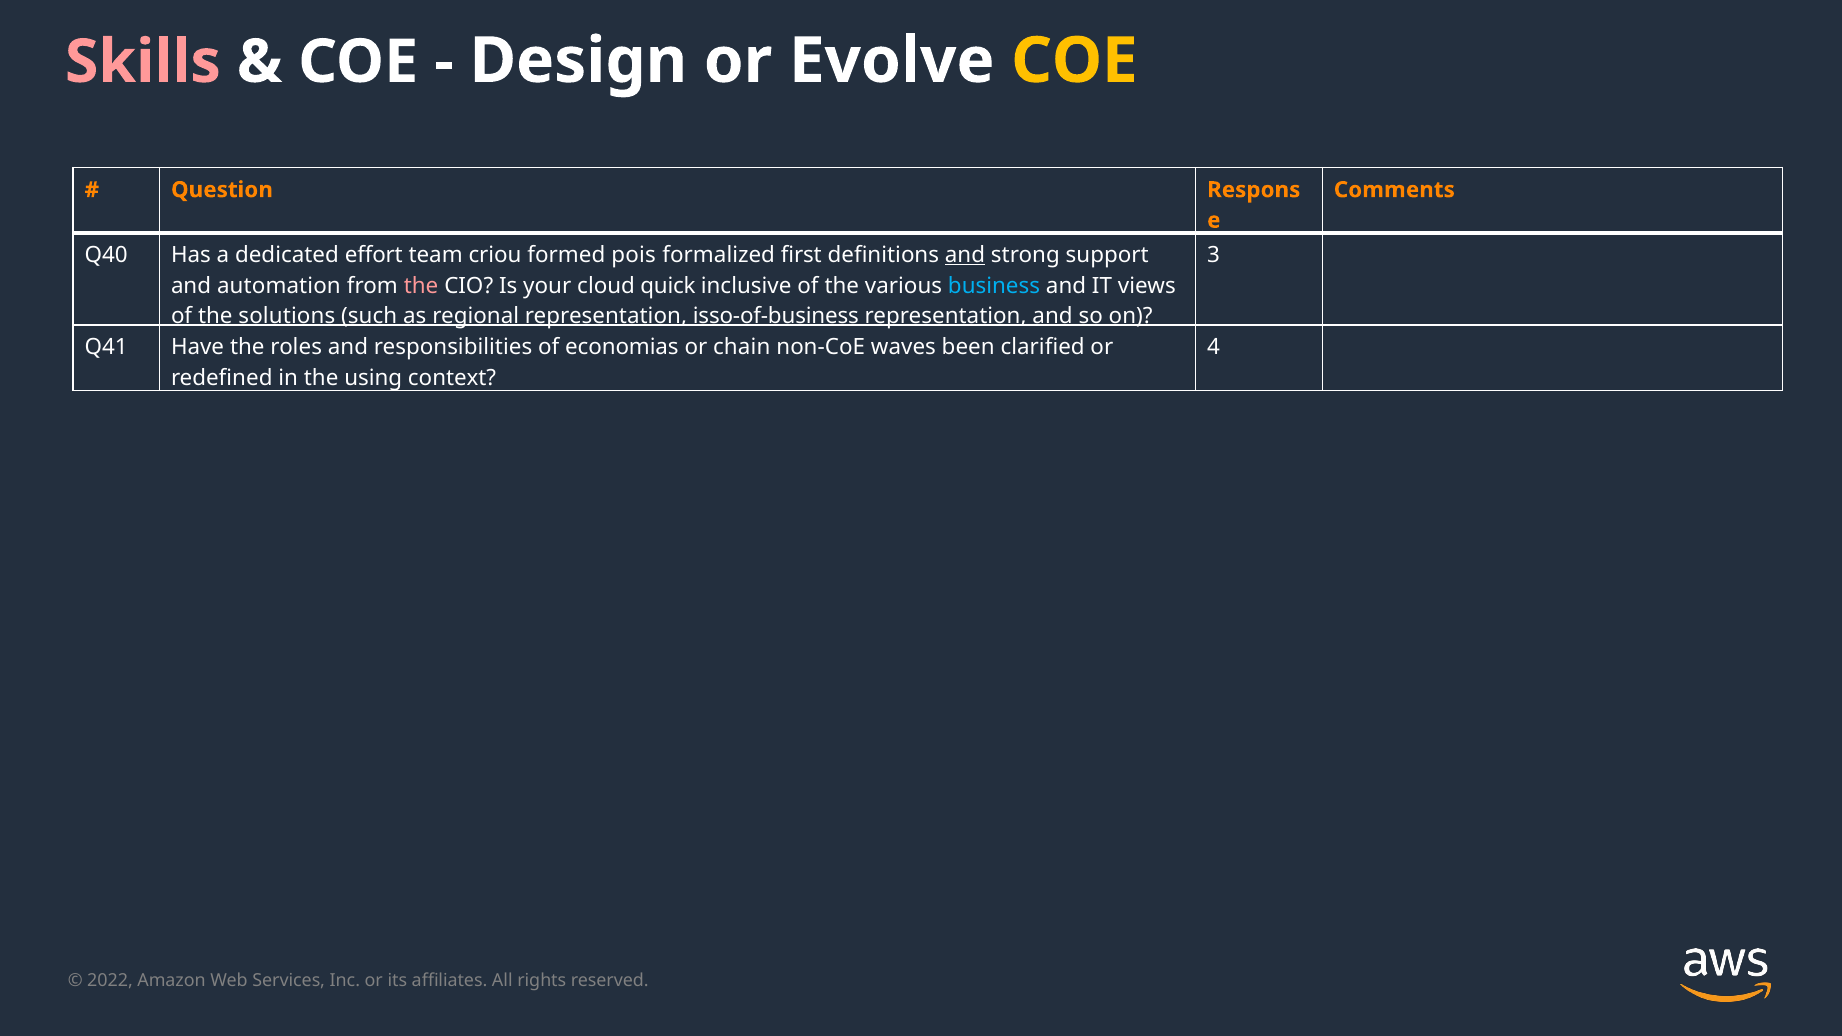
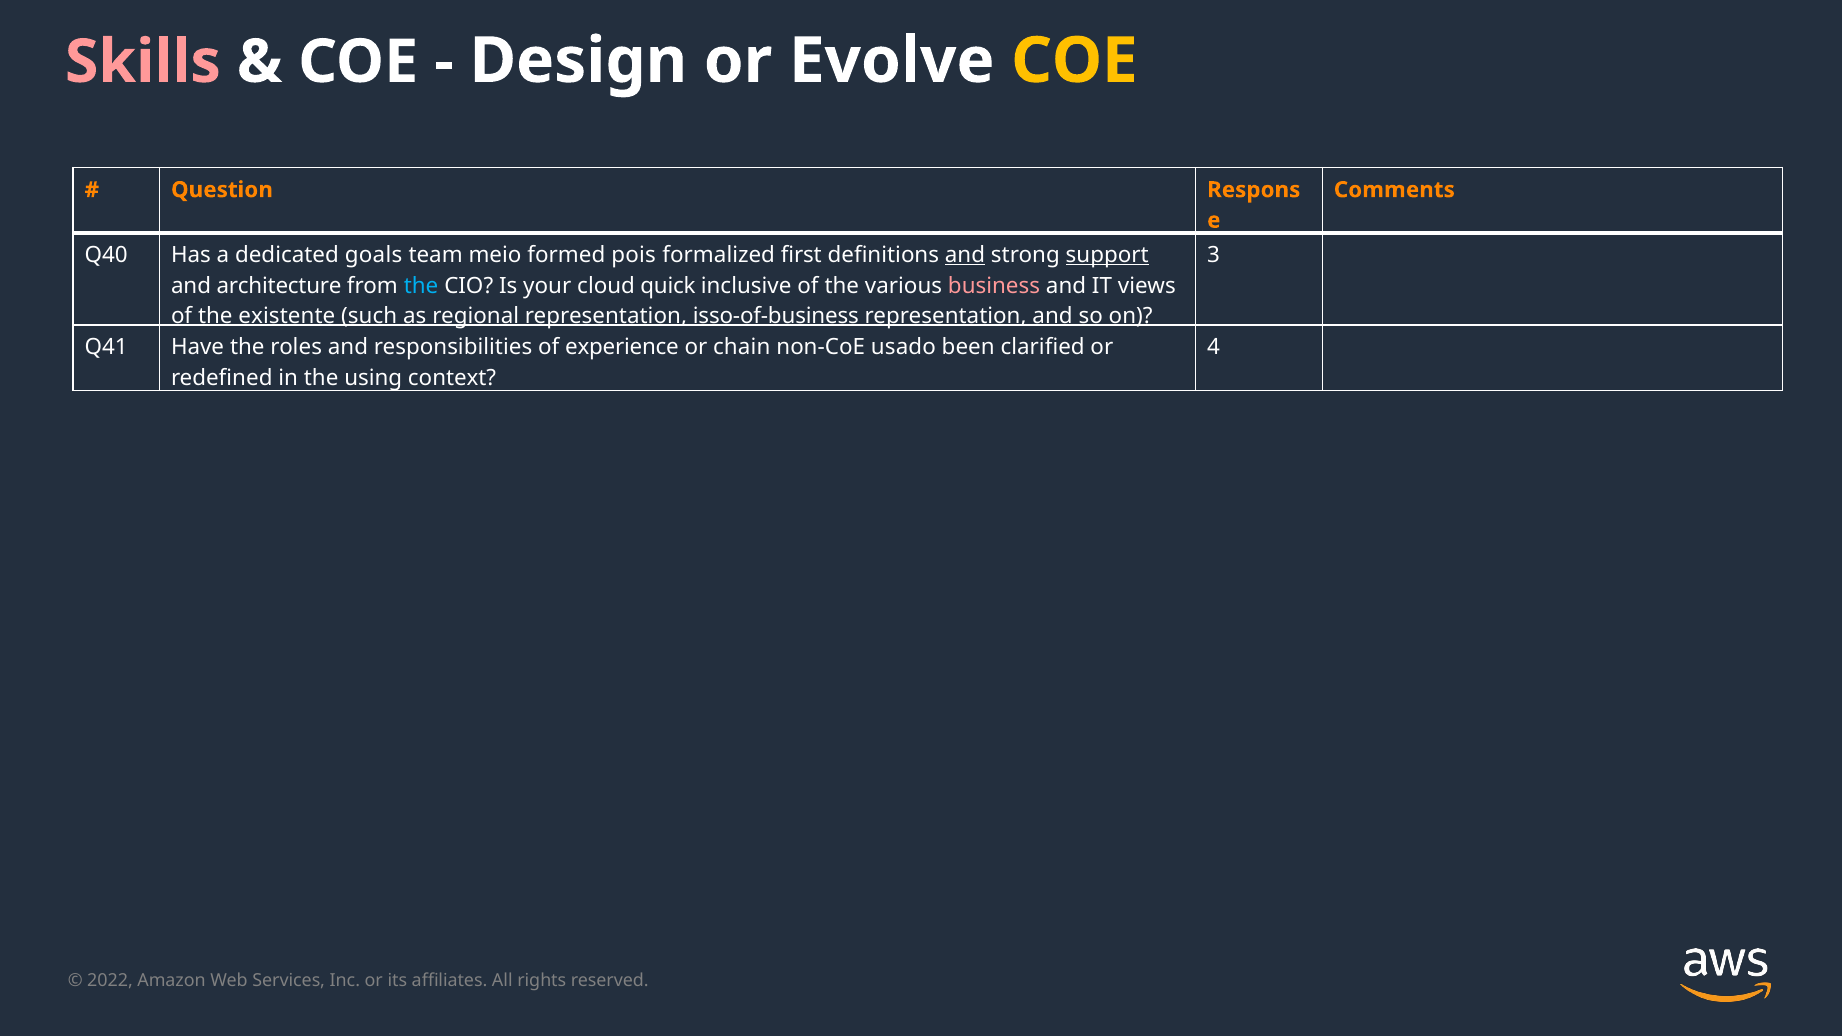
effort: effort -> goals (374, 255)
criou: criou -> meio (495, 255)
support underline: none -> present (1107, 255)
automation: automation -> architecture (279, 286)
the colour: pink -> light blue (421, 286)
business colour: light blue -> pink (994, 286)
solutions: solutions -> existente (287, 316)
economias: economias -> experience (622, 347)
waves: waves -> usado (903, 347)
